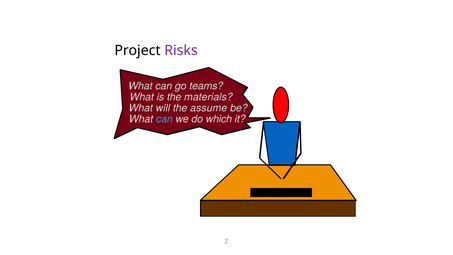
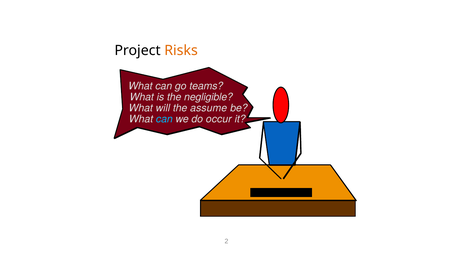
Risks colour: purple -> orange (181, 51)
materials: materials -> negligible (208, 97)
which: which -> occur (219, 119)
